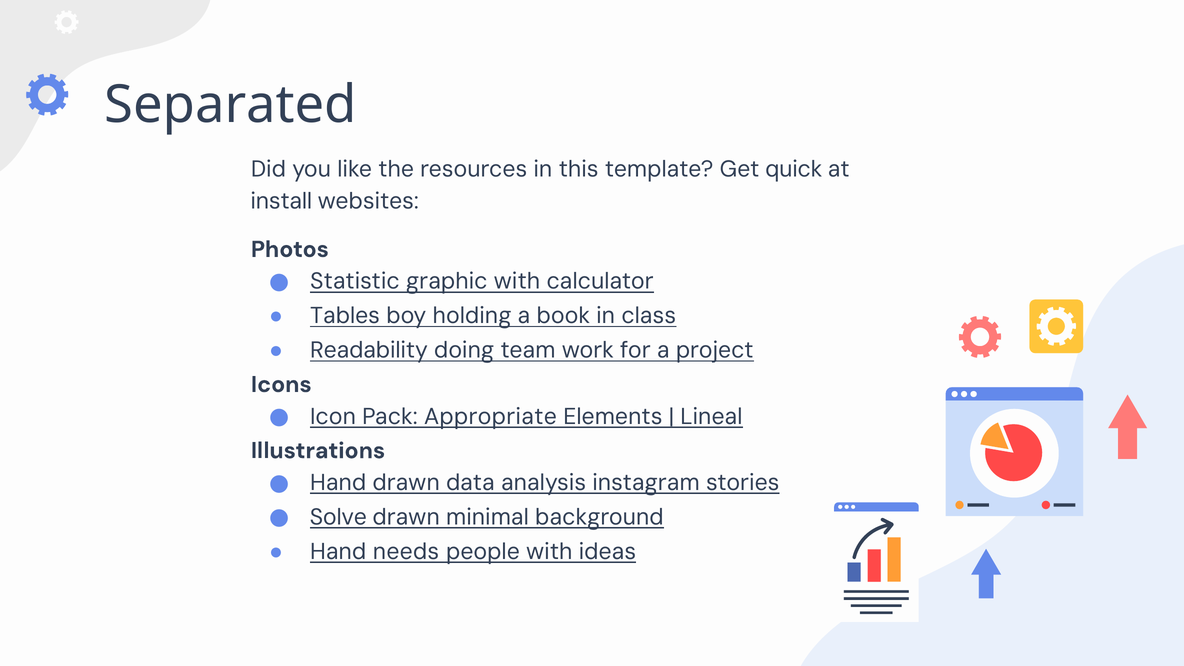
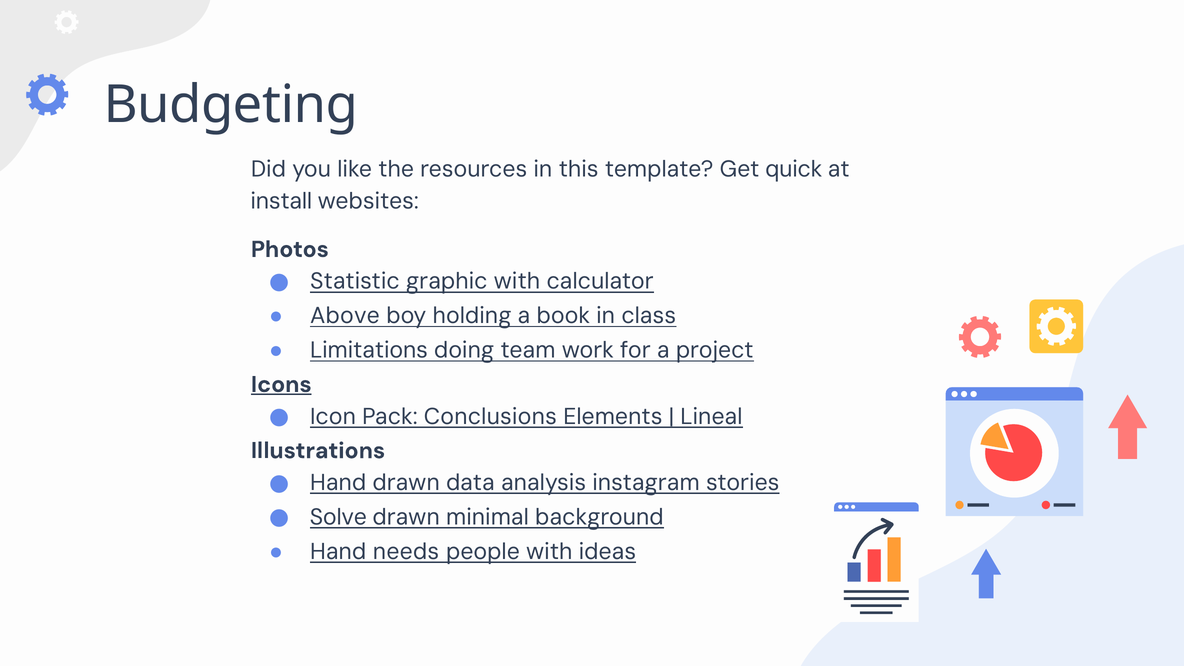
Separated: Separated -> Budgeting (231, 105)
Tables: Tables -> Above (345, 316)
Readability: Readability -> Limitations (369, 350)
Icons underline: none -> present (281, 384)
Appropriate: Appropriate -> Conclusions (490, 416)
